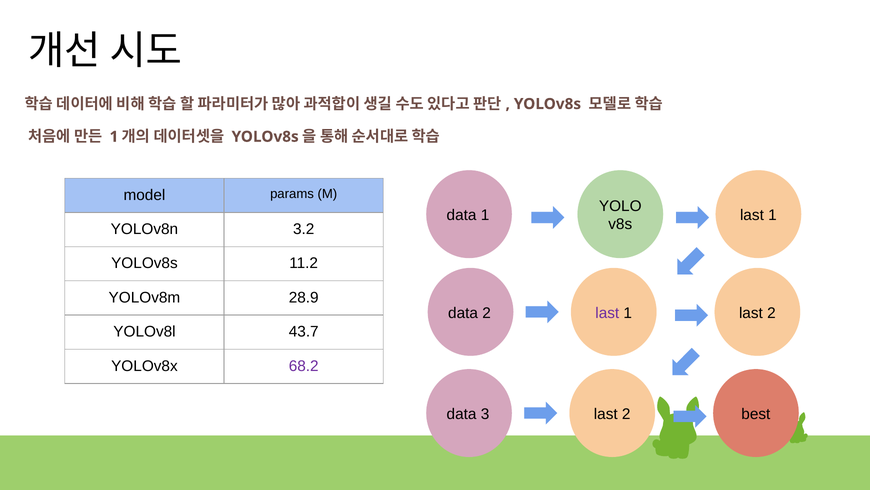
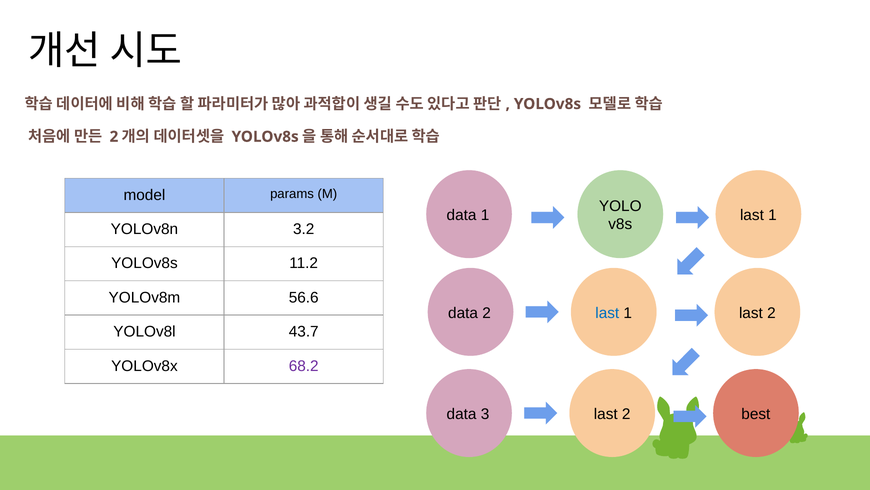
1: 1 -> 2 (114, 137)
28.9: 28.9 -> 56.6 (304, 297)
last colour: purple -> blue (607, 313)
